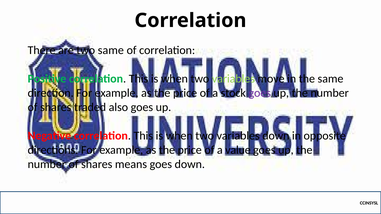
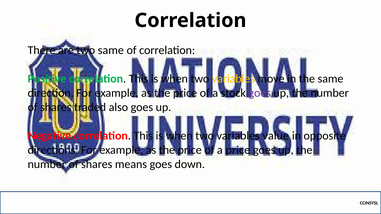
variables colour: light green -> yellow (233, 79)
variables down: down -> value (276, 136)
a value: value -> price (238, 150)
